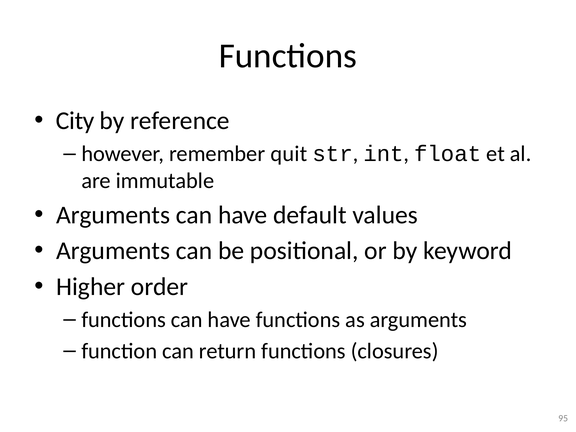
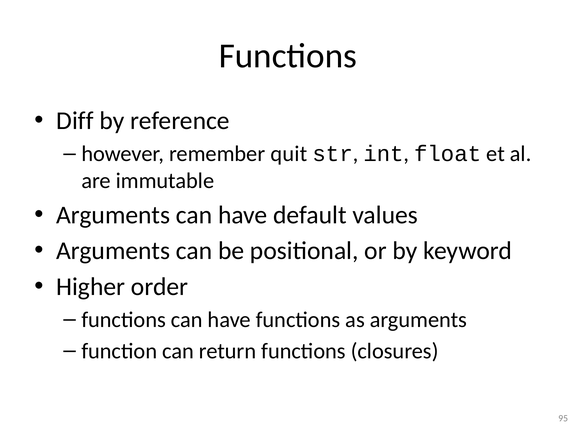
City: City -> Diff (75, 121)
